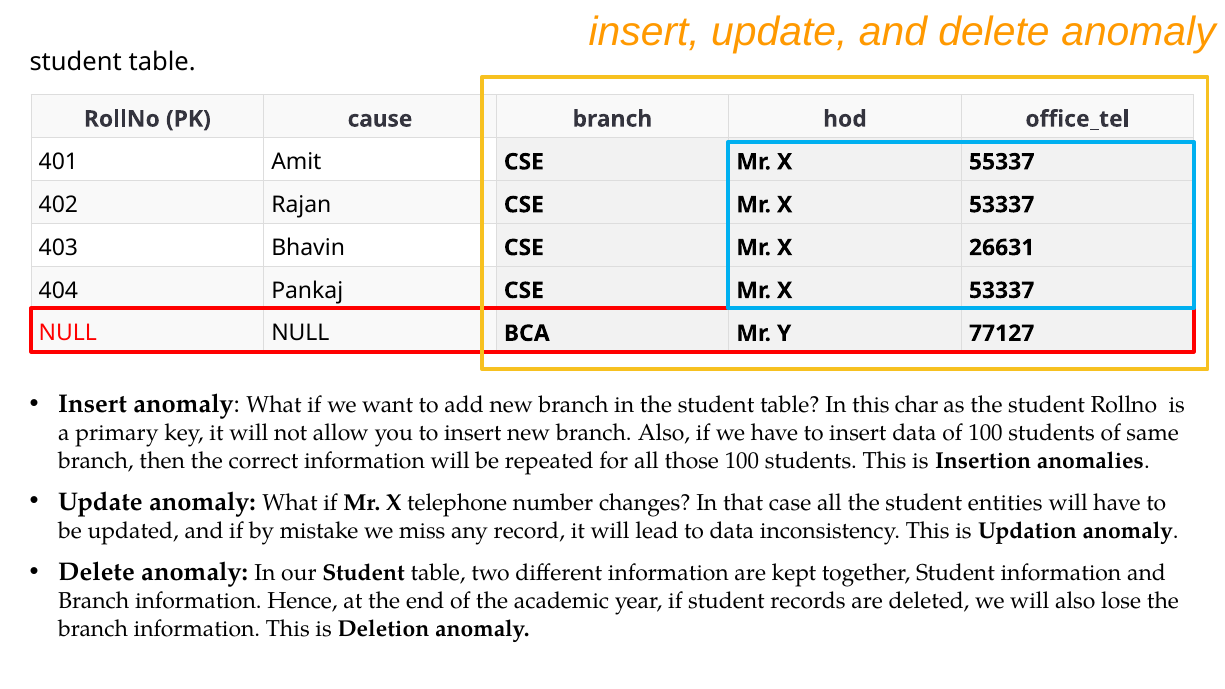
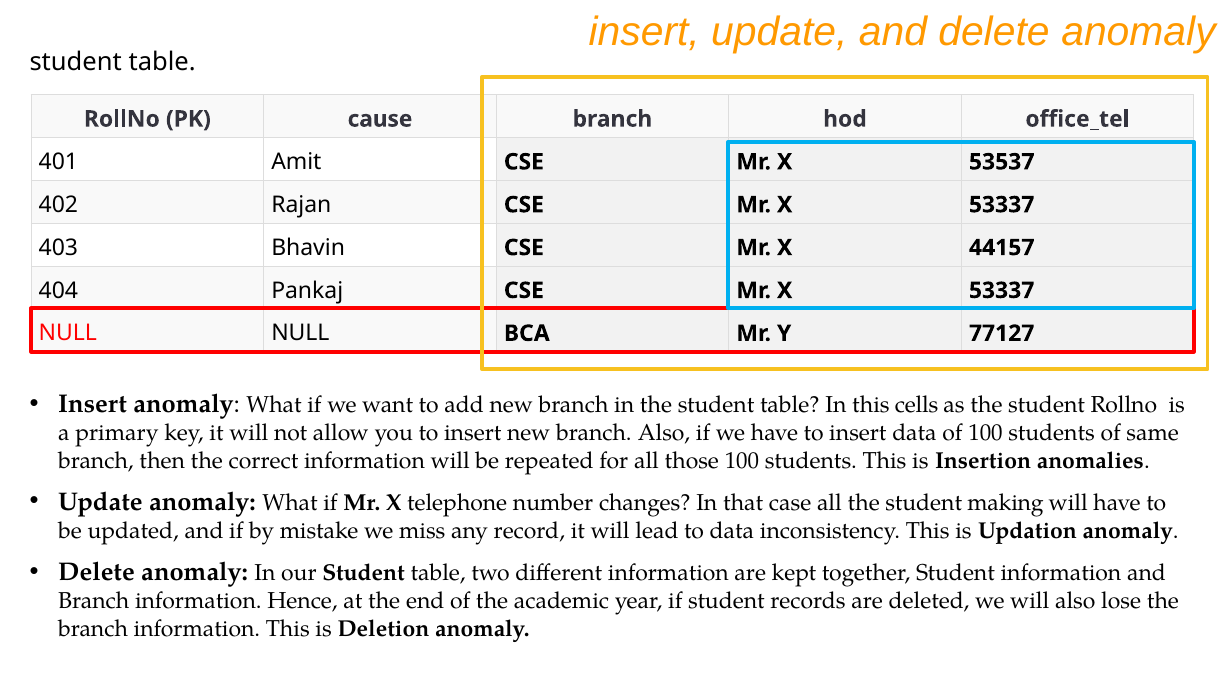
55337: 55337 -> 53537 (1002, 162)
26631: 26631 -> 44157 (1002, 248)
char: char -> cells (917, 405)
entities: entities -> making (1005, 503)
